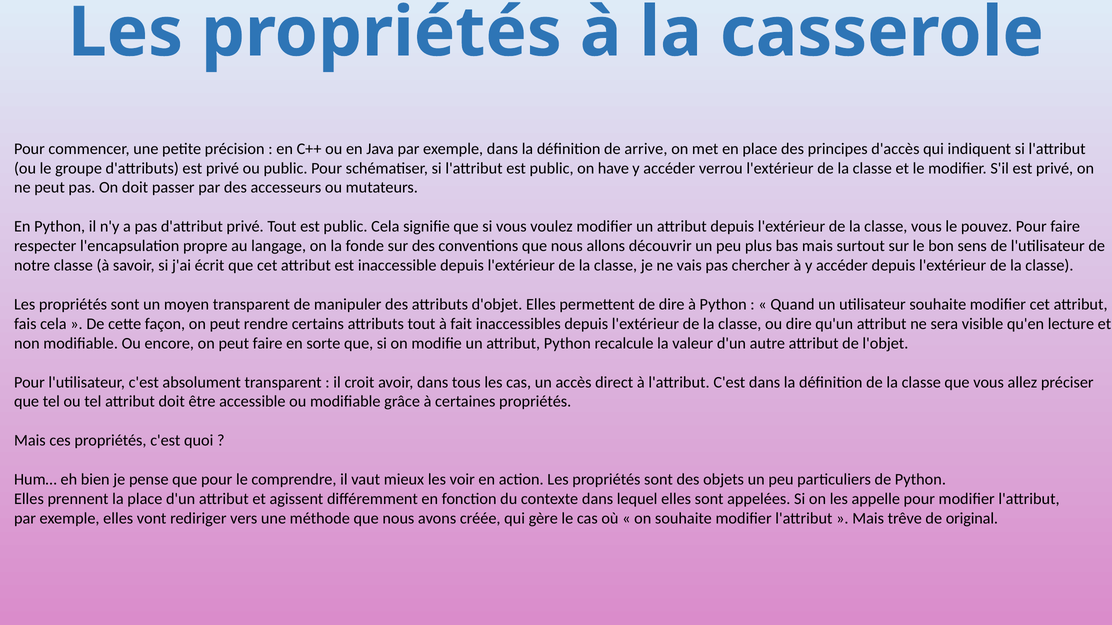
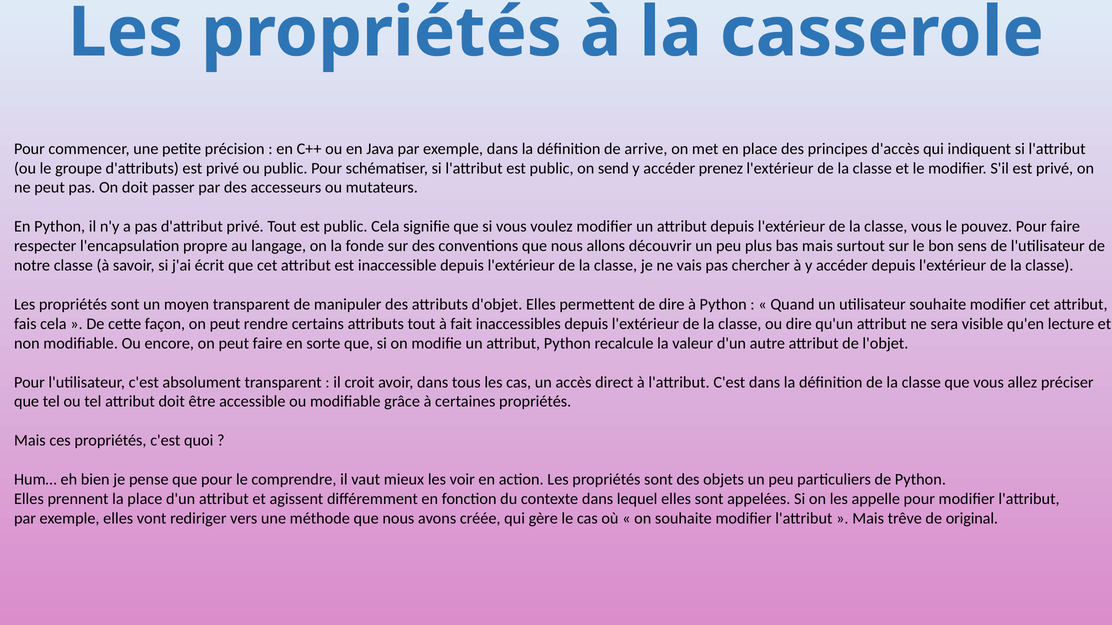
have: have -> send (613, 168)
verrou: verrou -> prenez (721, 168)
